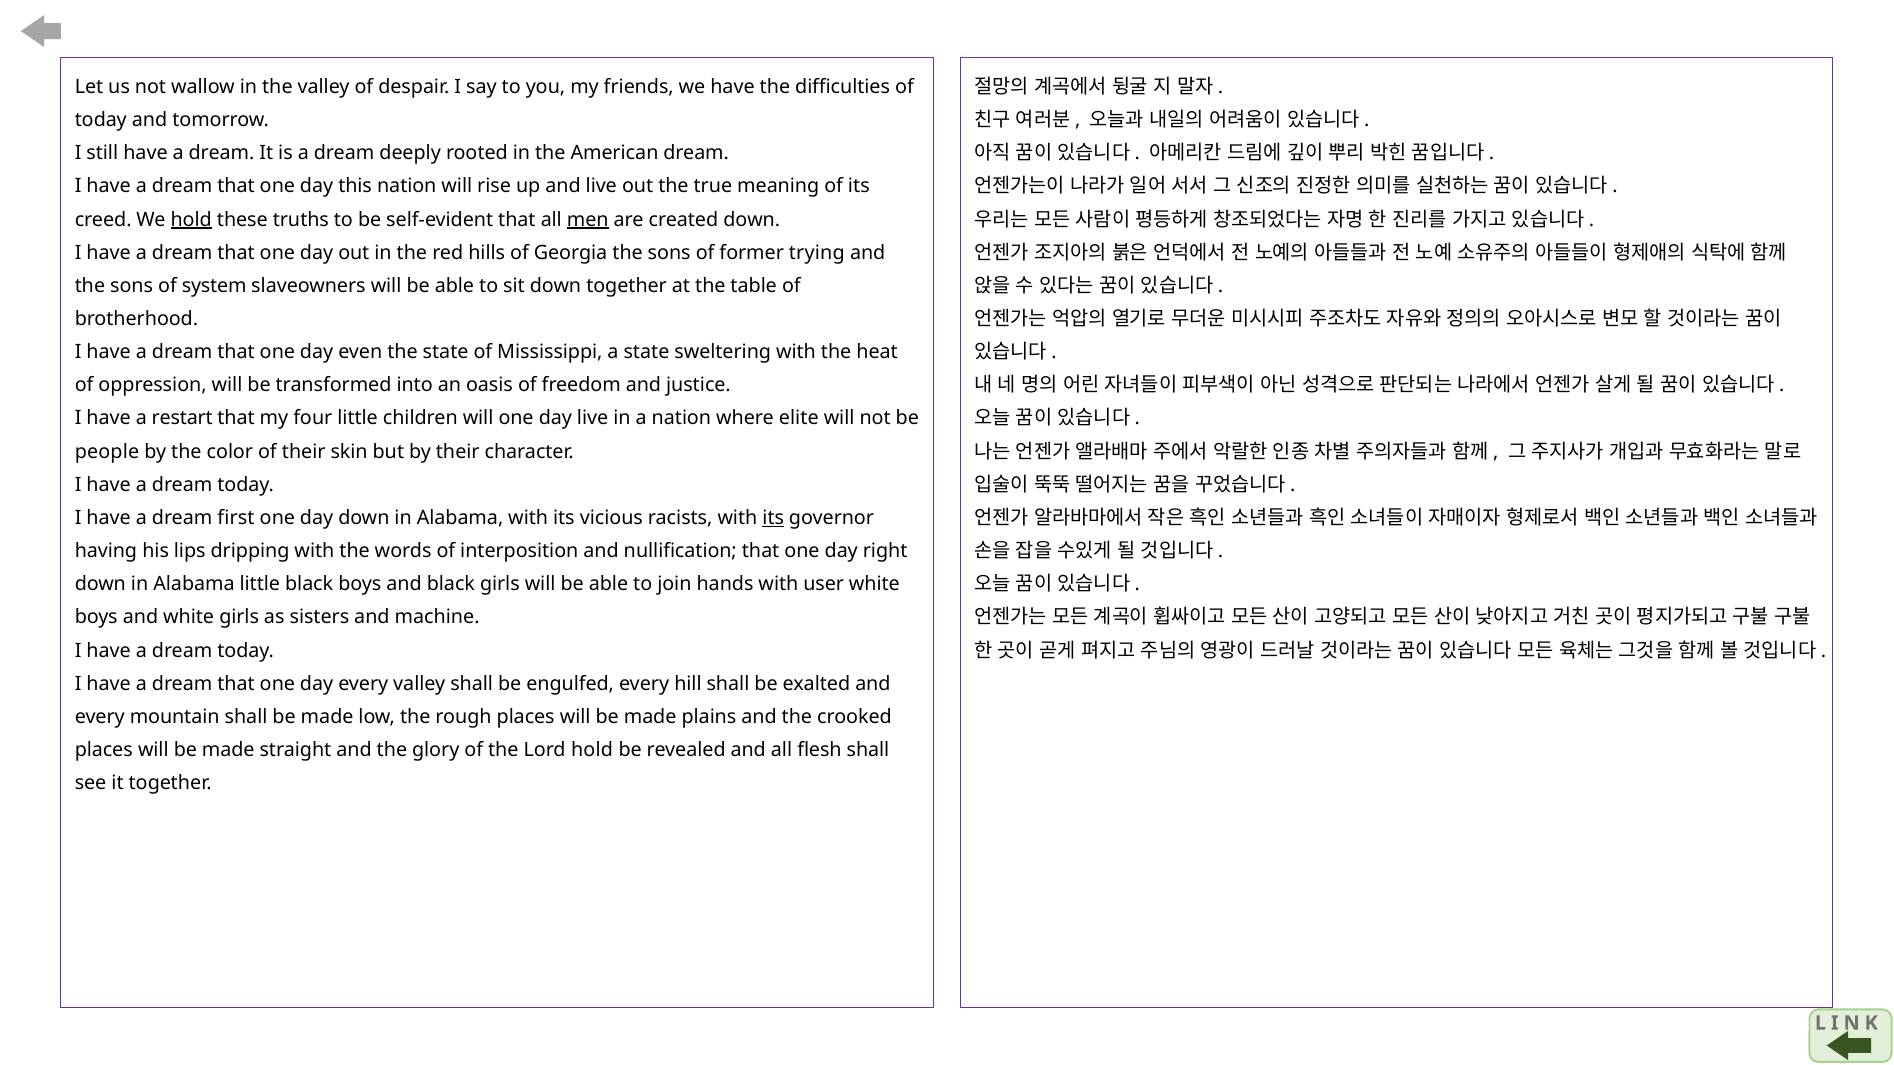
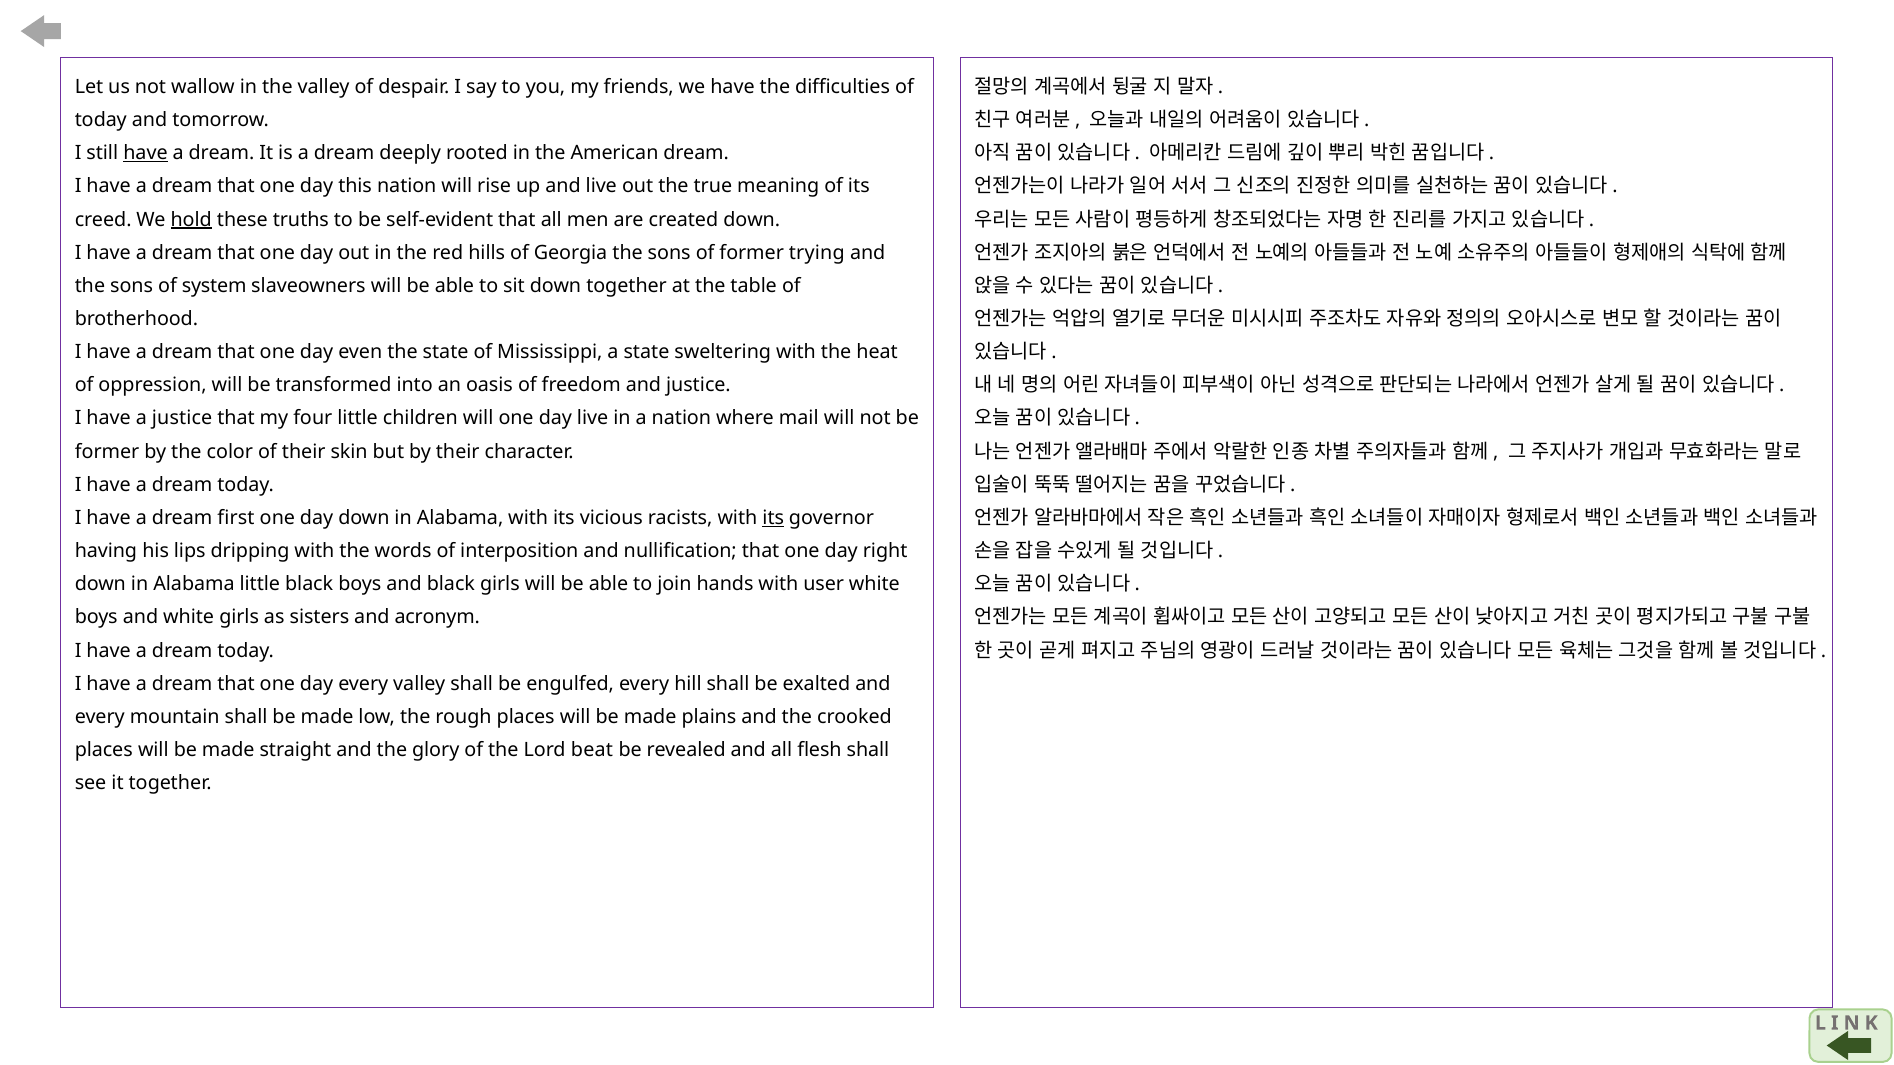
have underline: none -> present (145, 153)
men underline: present -> none (588, 220)
a restart: restart -> justice (182, 419)
elite: elite -> mail (799, 419)
people: people -> former (107, 452)
machine: machine -> acronym (437, 618)
Lord hold: hold -> beat (592, 750)
